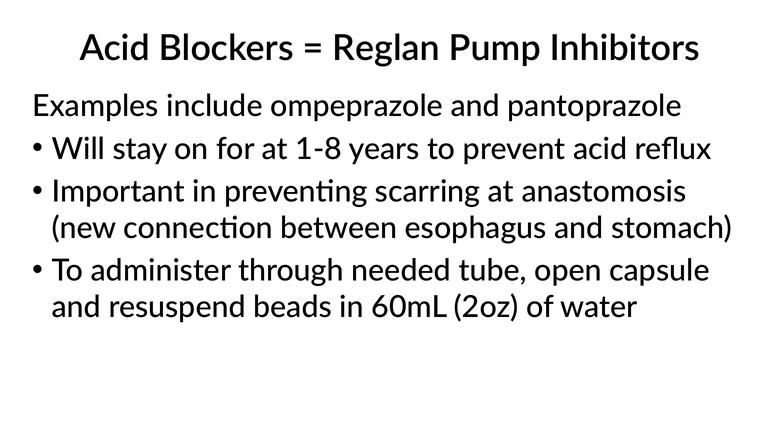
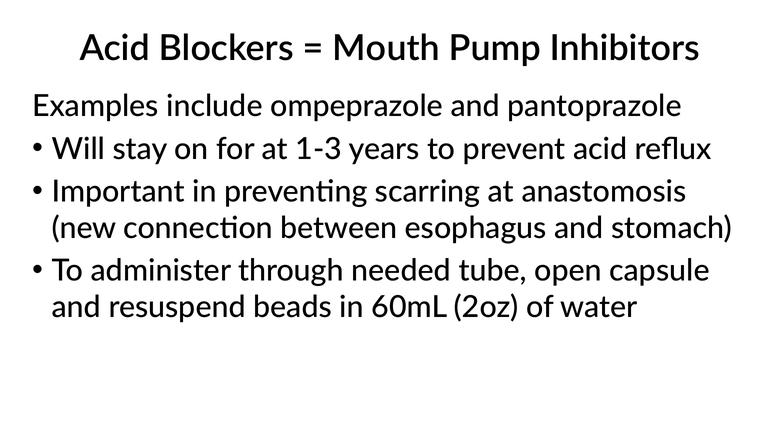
Reglan: Reglan -> Mouth (386, 48)
1-8: 1-8 -> 1-3 (319, 149)
